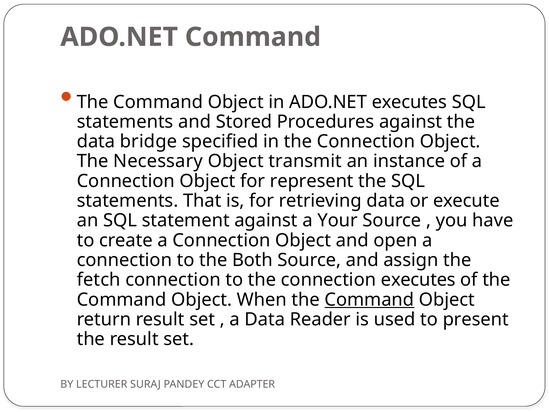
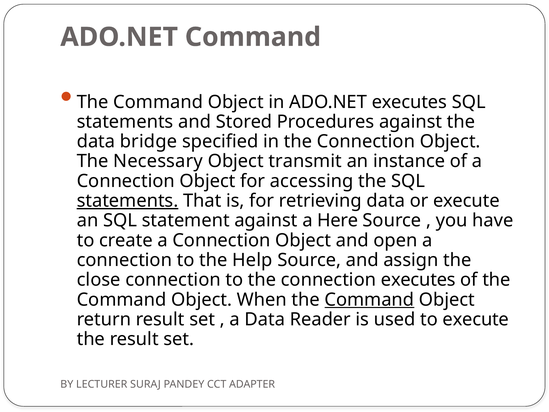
represent: represent -> accessing (312, 181)
statements underline: none -> present (128, 201)
Your: Your -> Here (338, 220)
Both: Both -> Help (252, 260)
fetch: fetch -> close (99, 280)
to present: present -> execute (476, 319)
